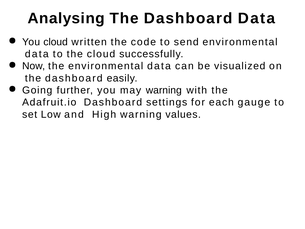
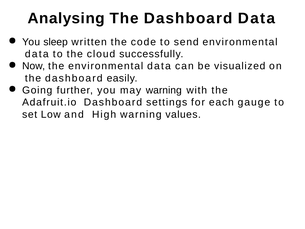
You cloud: cloud -> sleep (56, 42)
